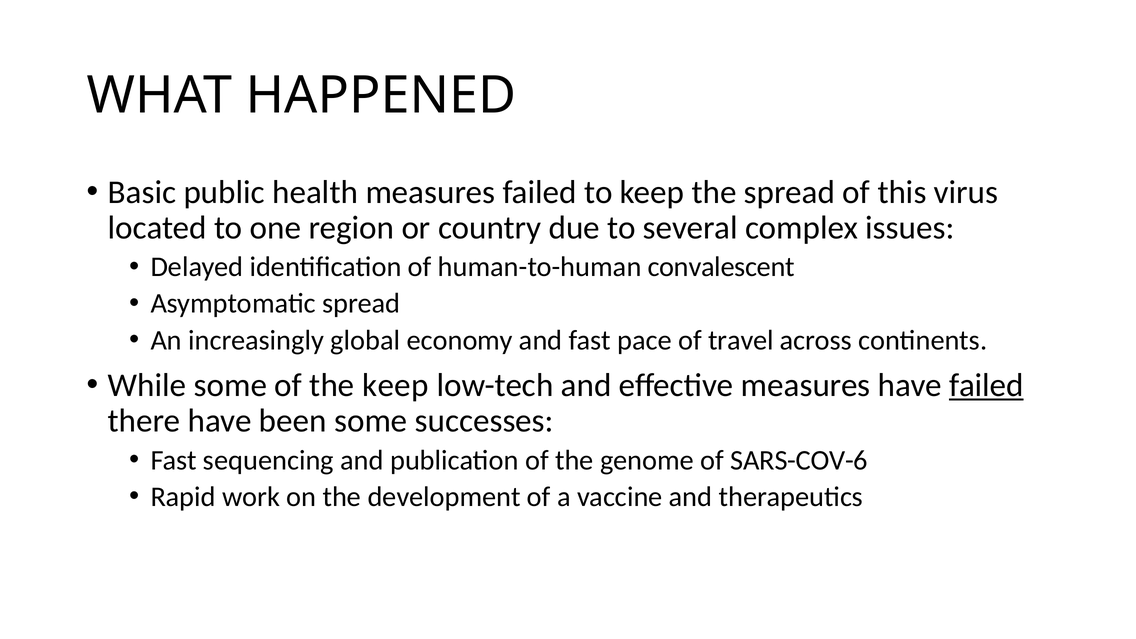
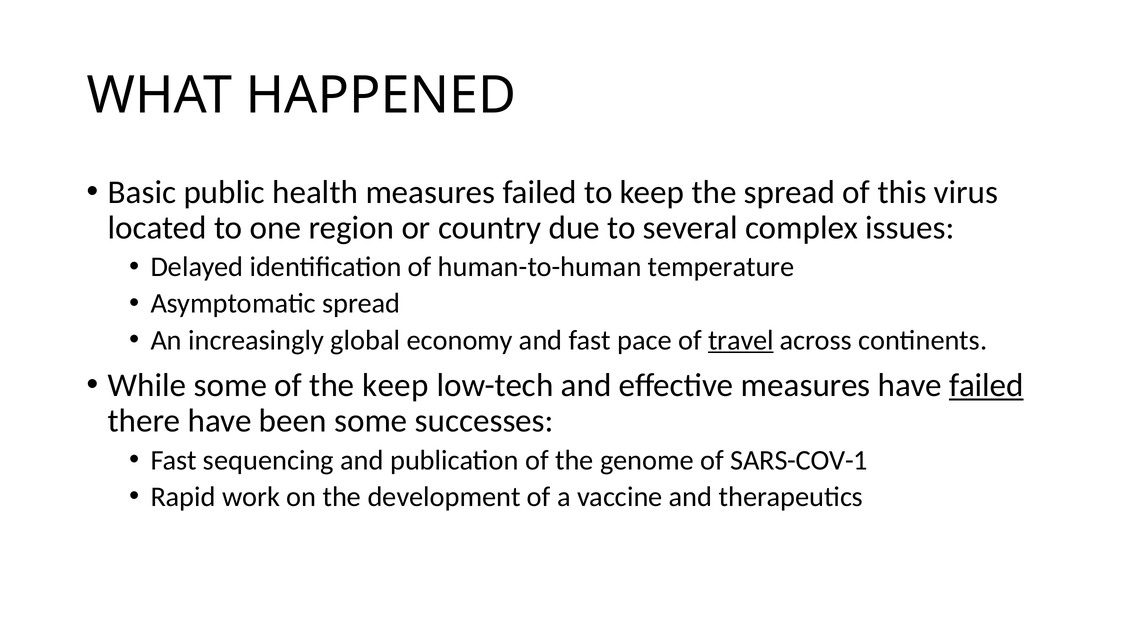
convalescent: convalescent -> temperature (721, 267)
travel underline: none -> present (741, 340)
SARS-COV-6: SARS-COV-6 -> SARS-COV-1 (799, 460)
